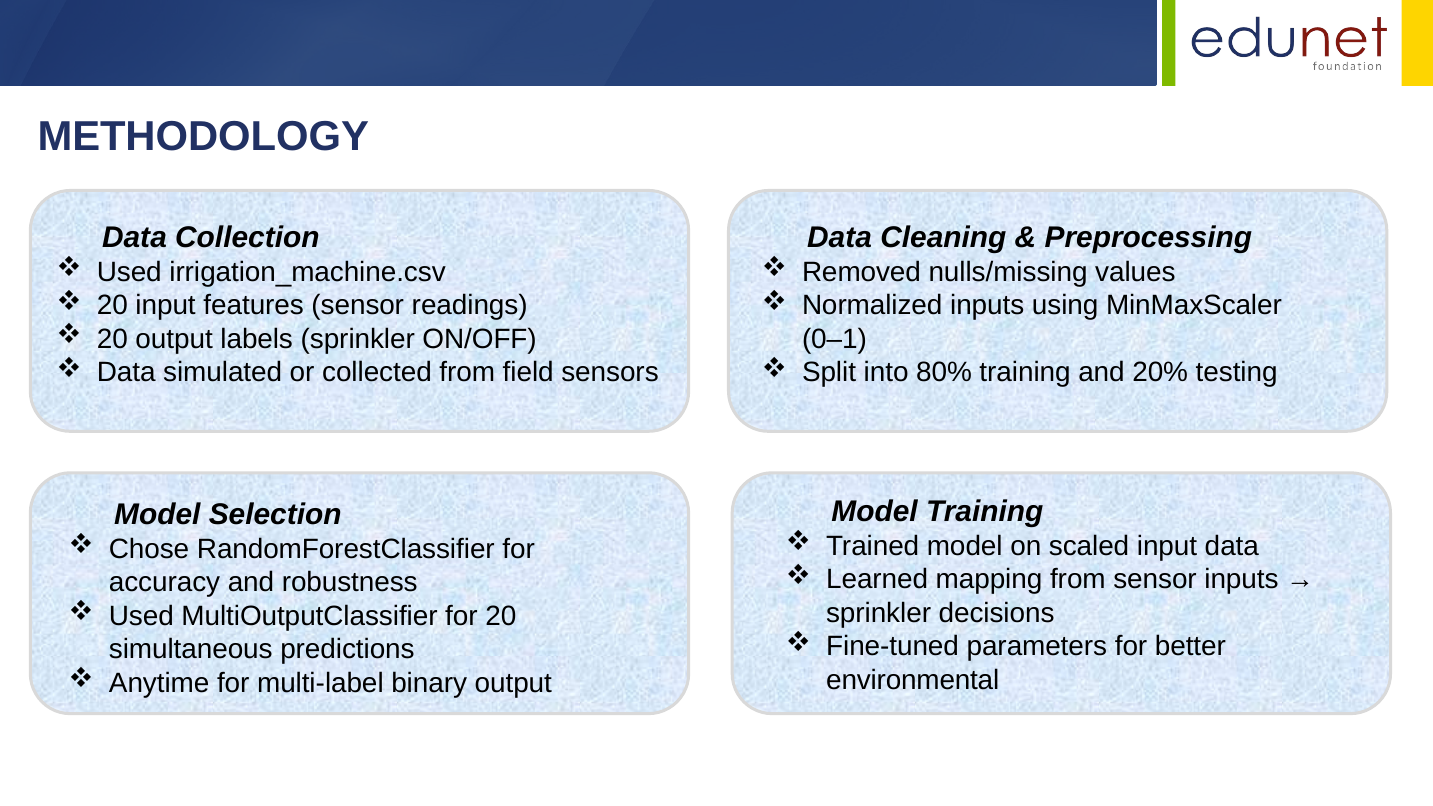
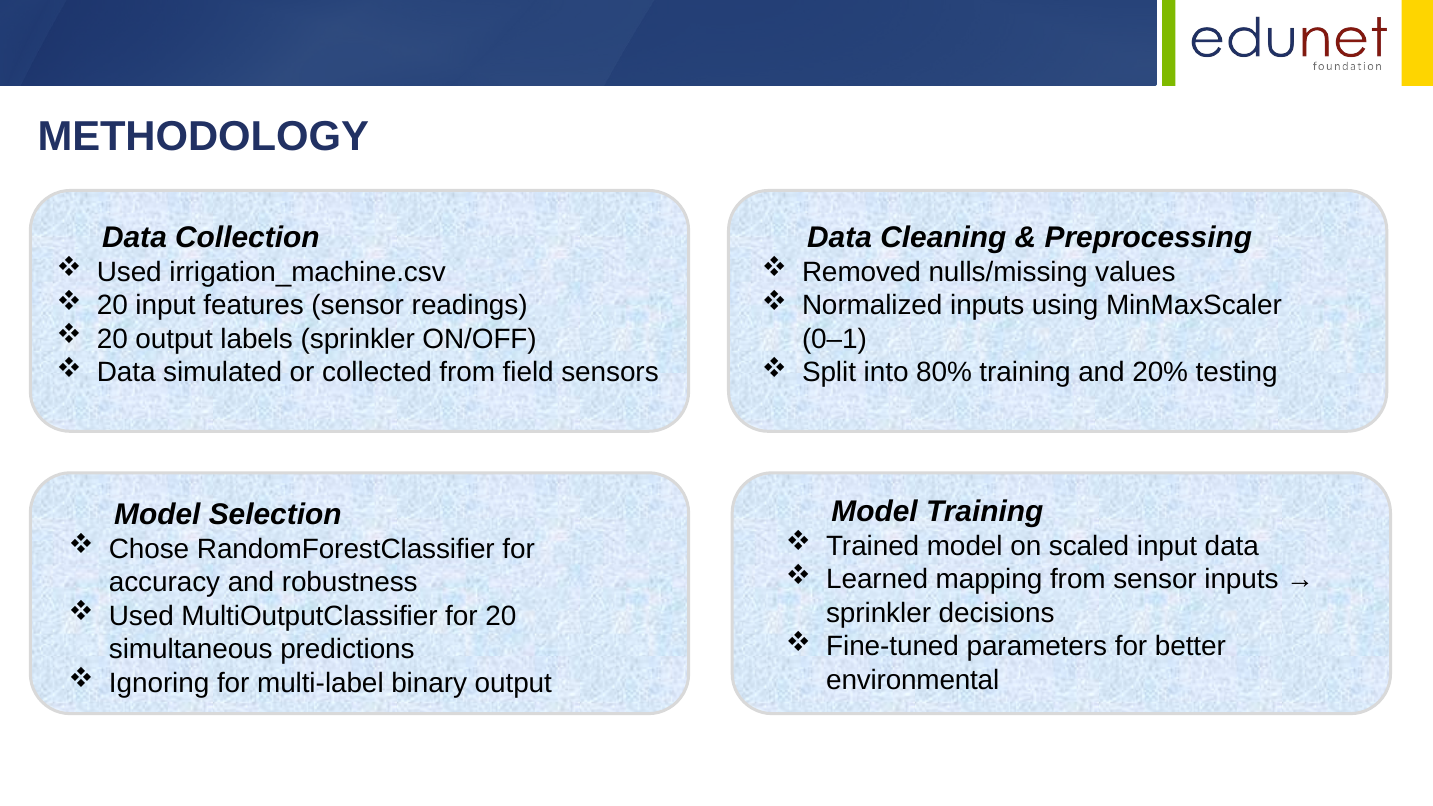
Anytime: Anytime -> Ignoring (159, 683)
